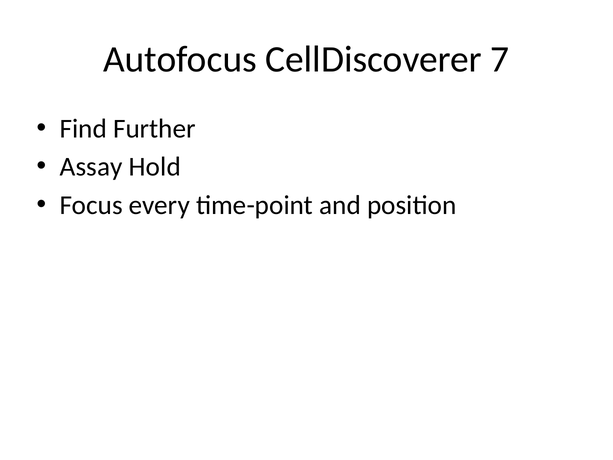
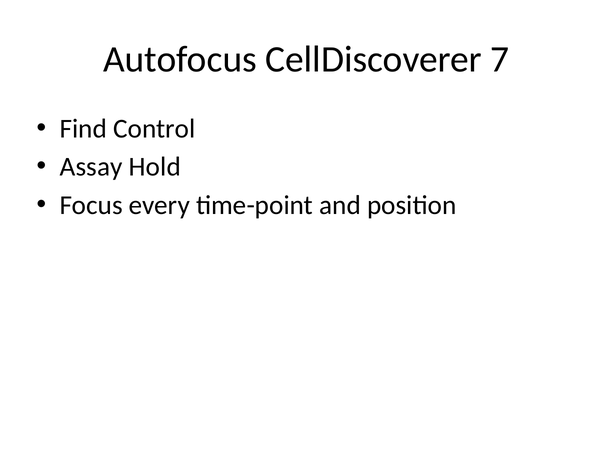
Further: Further -> Control (154, 129)
